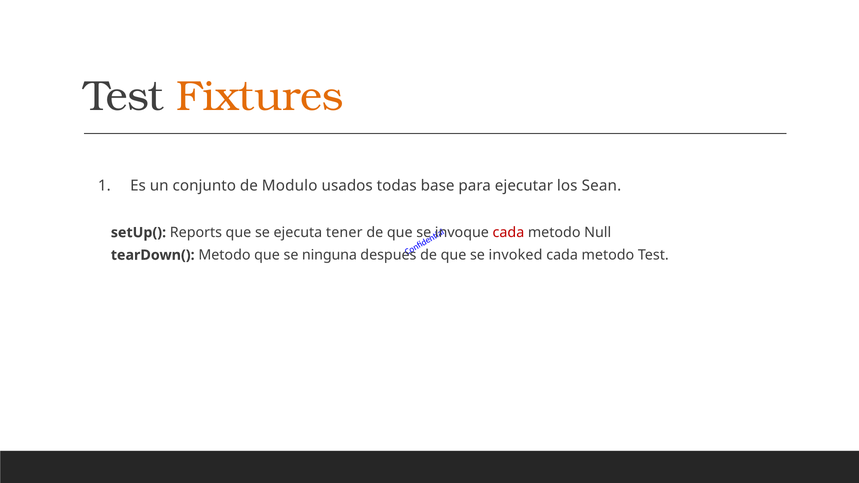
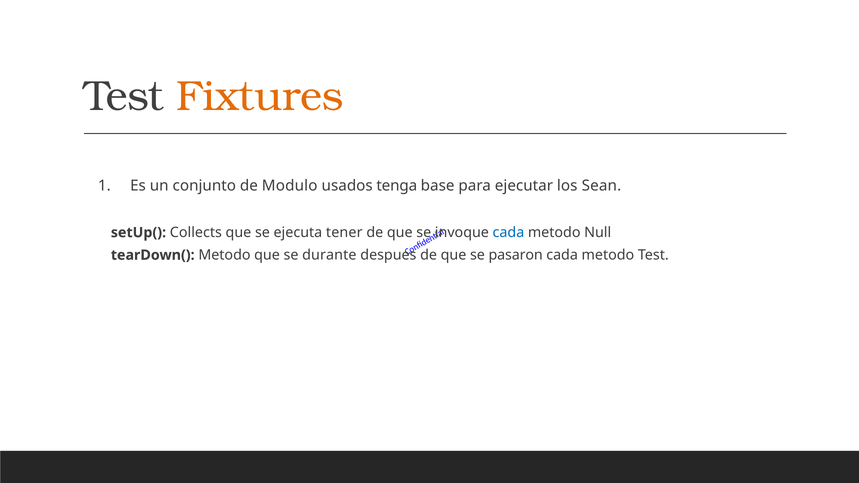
todas: todas -> tenga (397, 186)
Reports: Reports -> Collects (196, 233)
cada colour: red -> blue (508, 233)
ninguna: ninguna -> durante (329, 255)
invoked: invoked -> pasaron (516, 255)
